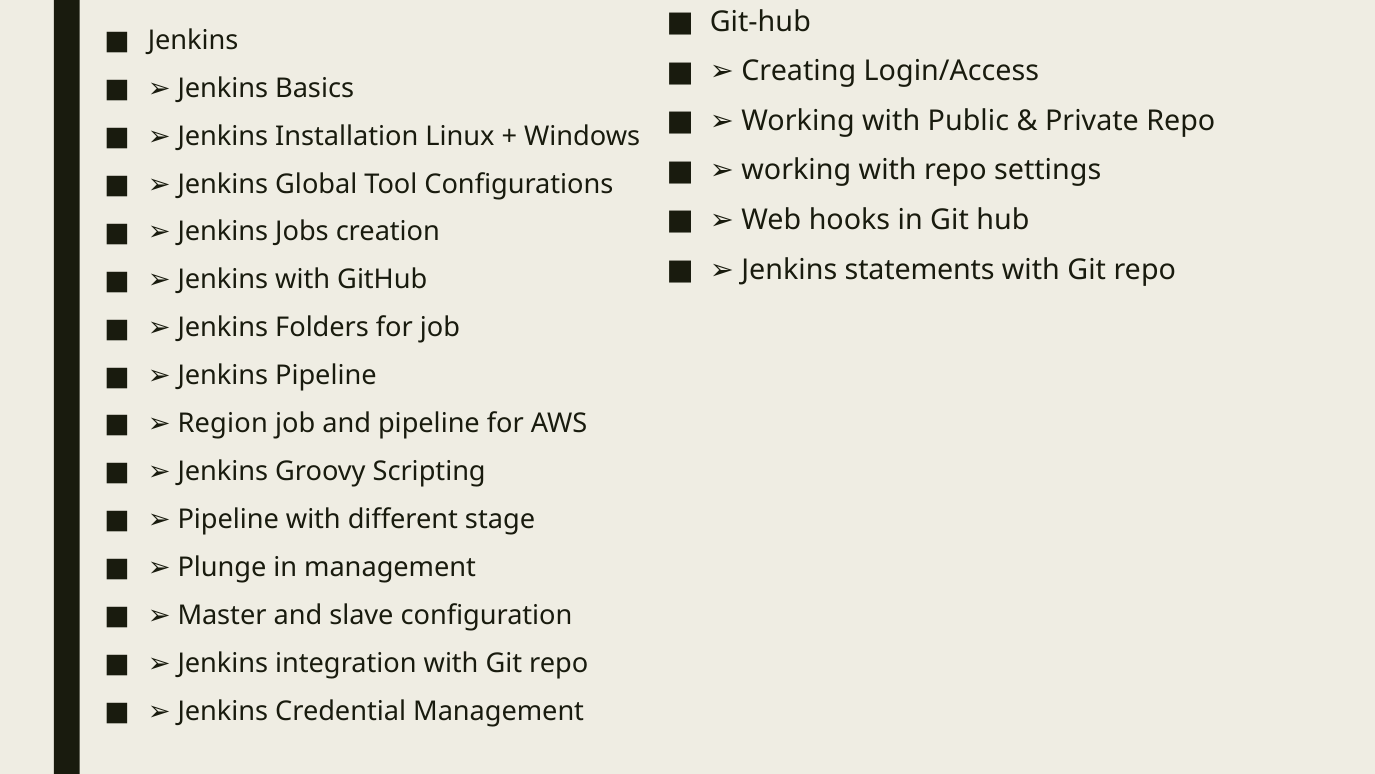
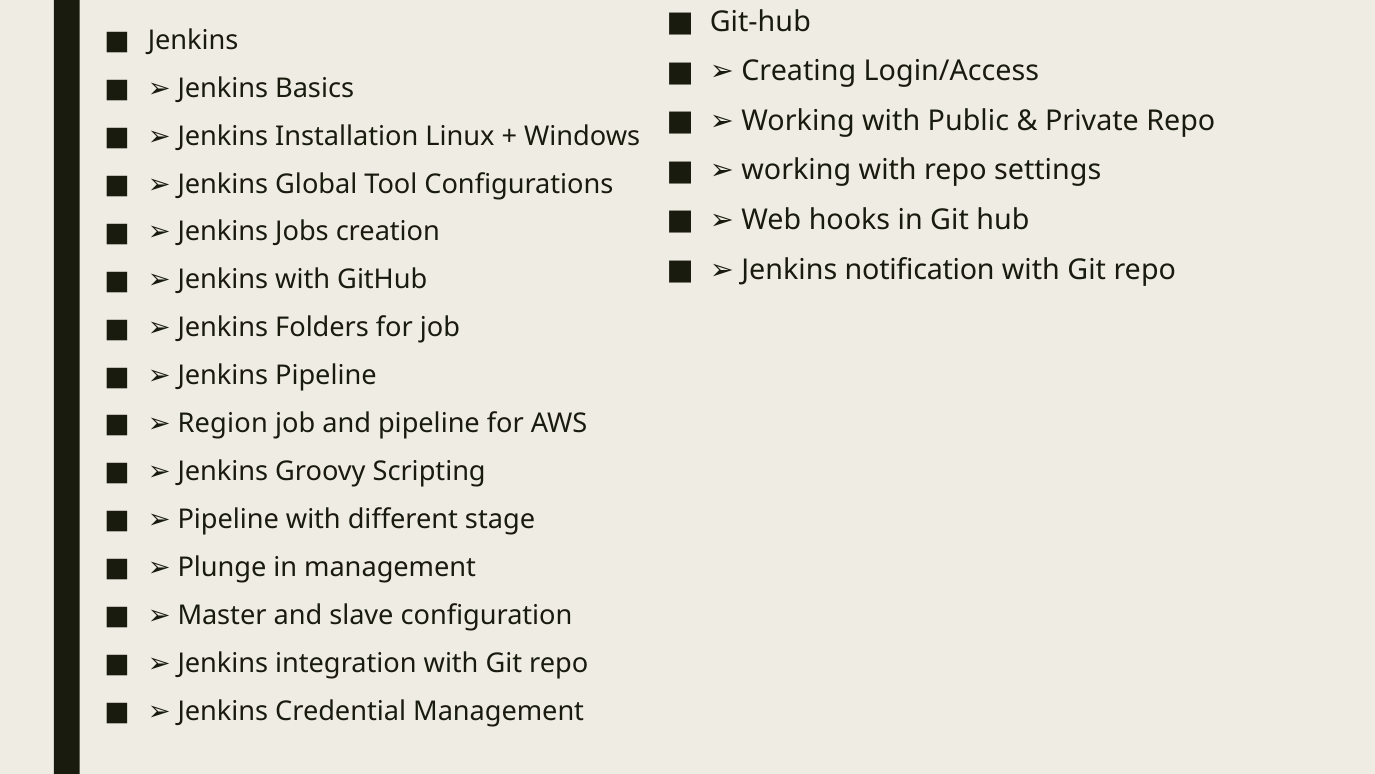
statements: statements -> notification (920, 269)
